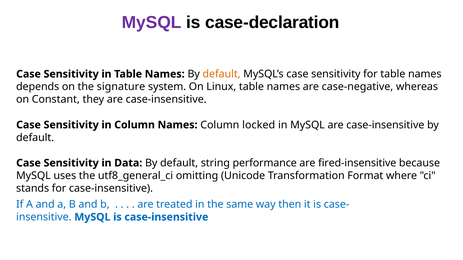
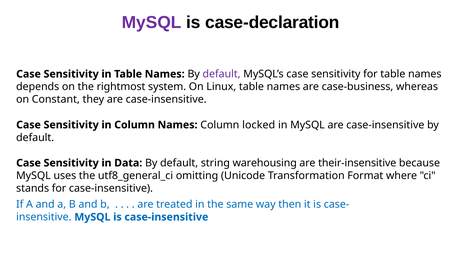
default colour: orange -> purple (222, 74)
signature: signature -> rightmost (121, 87)
case-negative: case-negative -> case-business (357, 87)
performance: performance -> warehousing (265, 163)
fired-insensitive: fired-insensitive -> their-insensitive (357, 163)
